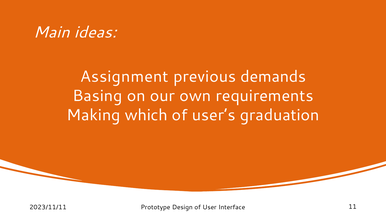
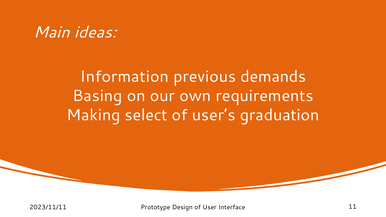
Assignment: Assignment -> Information (124, 77)
which: which -> select (146, 115)
